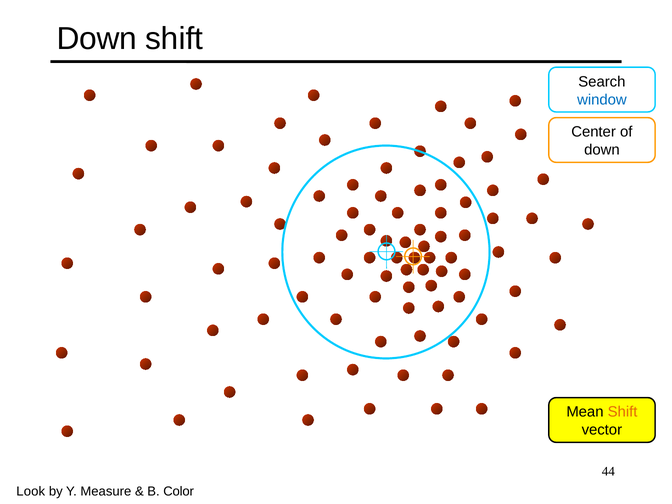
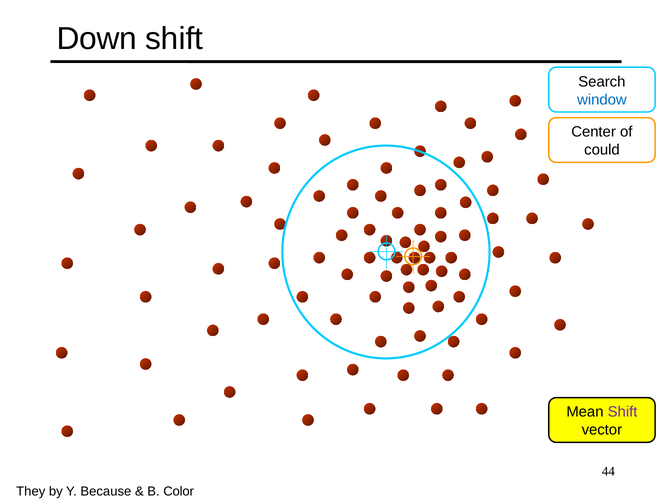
down: down -> could (602, 150)
Shift colour: orange -> purple (623, 412)
Look: Look -> They (31, 492)
Measure: Measure -> Because (106, 492)
